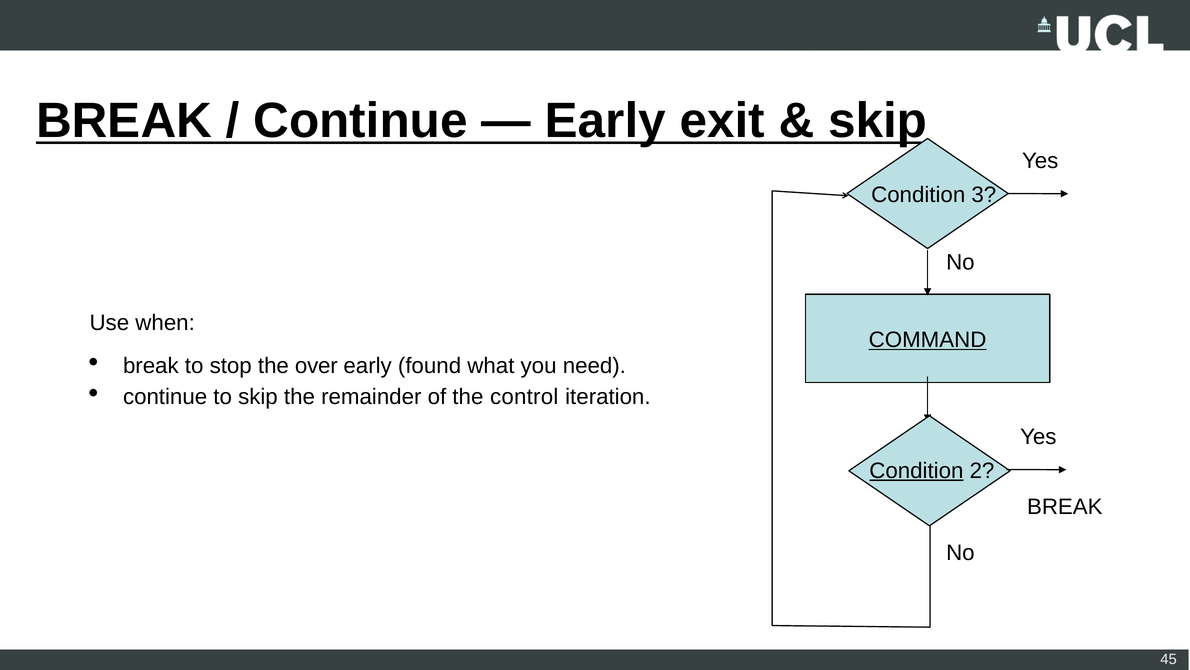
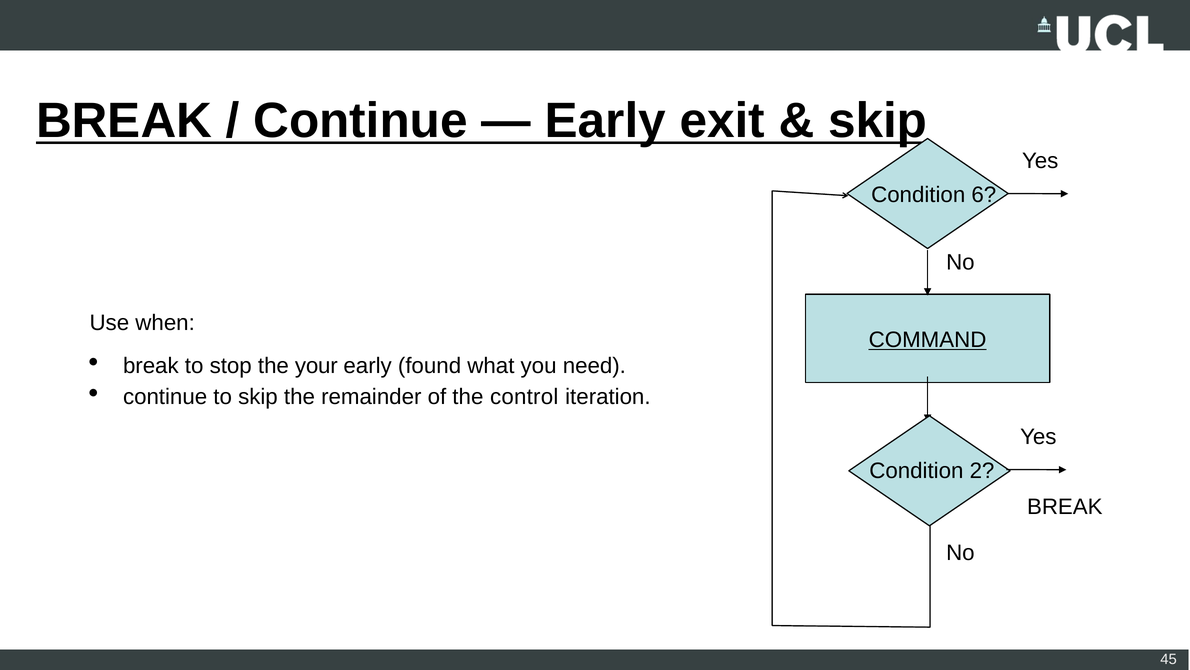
3: 3 -> 6 (984, 195)
over: over -> your (316, 366)
Condition underline: present -> none (916, 470)
